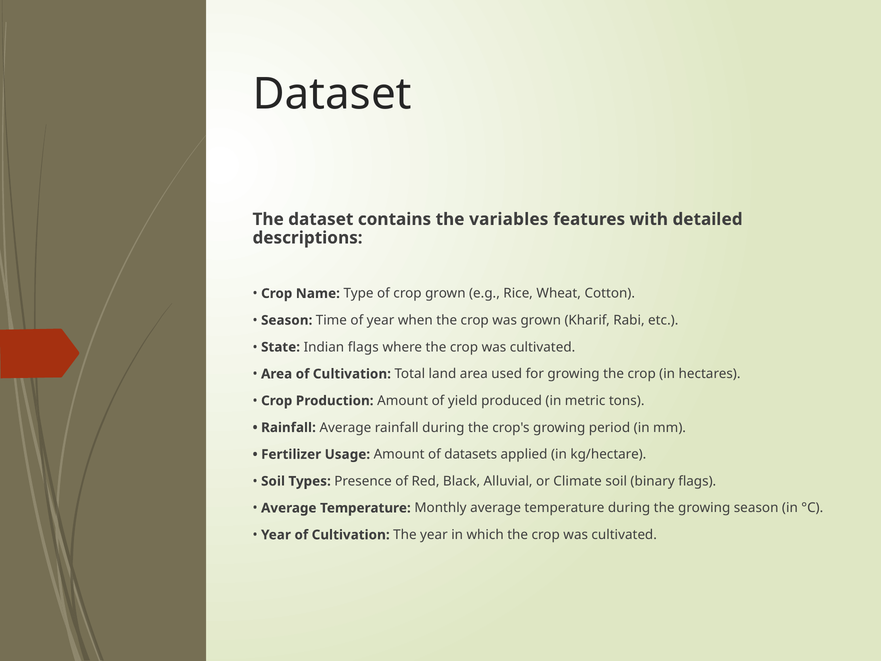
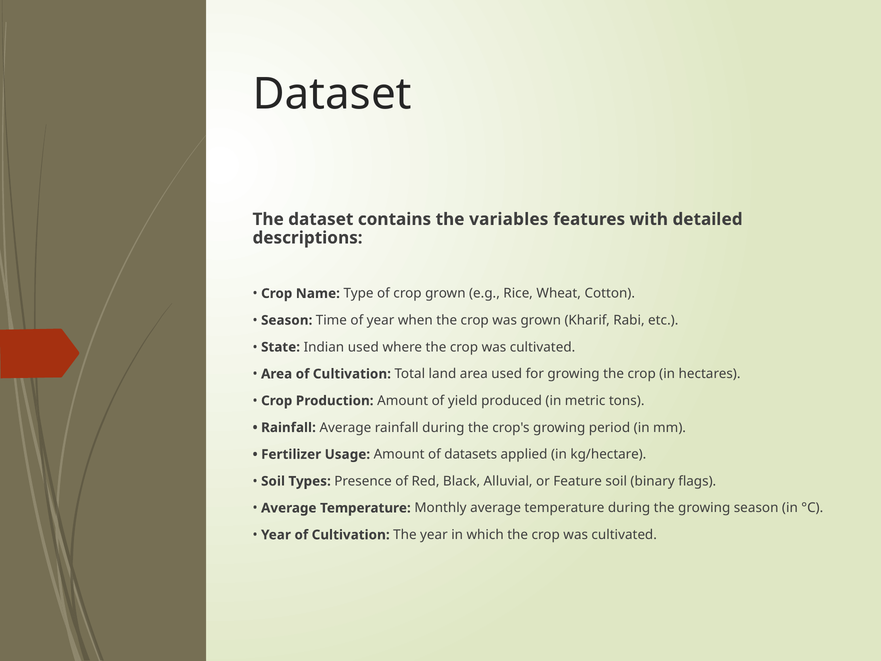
Indian flags: flags -> used (363, 347)
Climate: Climate -> Feature (578, 481)
